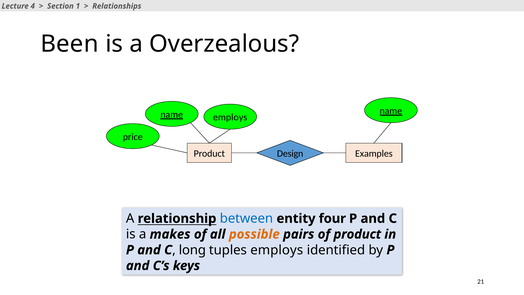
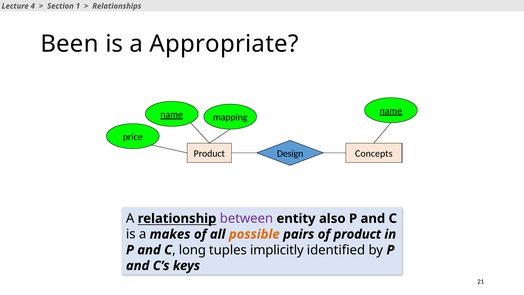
Overzealous: Overzealous -> Appropriate (224, 44)
name employs: employs -> mapping (230, 117)
Examples: Examples -> Concepts (374, 153)
between colour: blue -> purple (246, 218)
four: four -> also (332, 218)
tuples employs: employs -> implicitly (277, 250)
